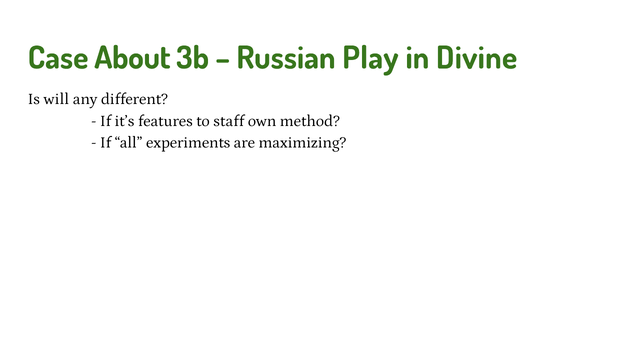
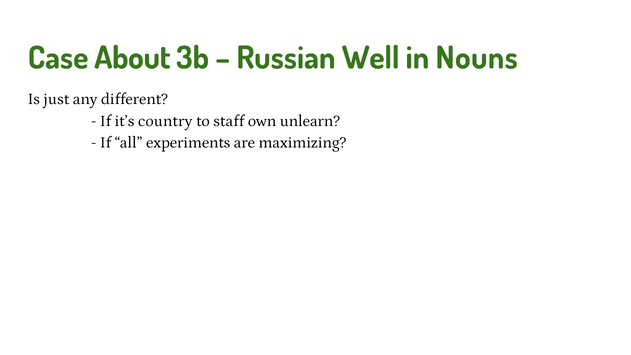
Play: Play -> Well (371, 58)
Divine: Divine -> Nouns (477, 58)
will: will -> just (56, 99)
features: features -> country (165, 121)
method: method -> unlearn (310, 121)
